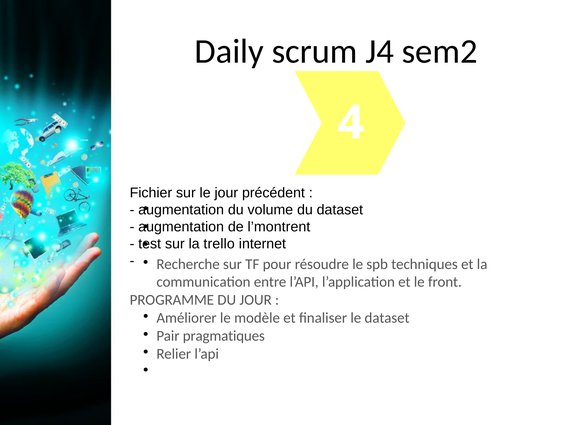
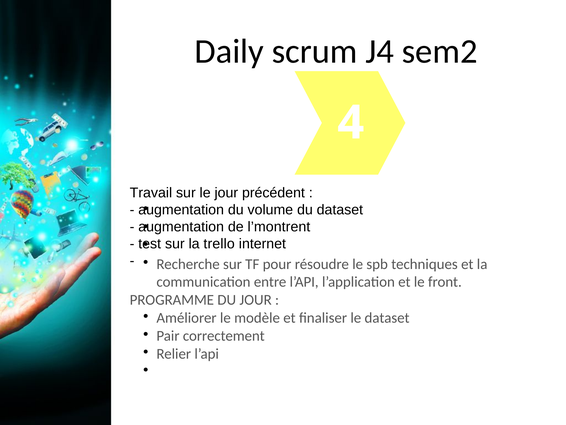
Fichier: Fichier -> Travail (151, 193)
pragmatiques: pragmatiques -> correctement (224, 335)
